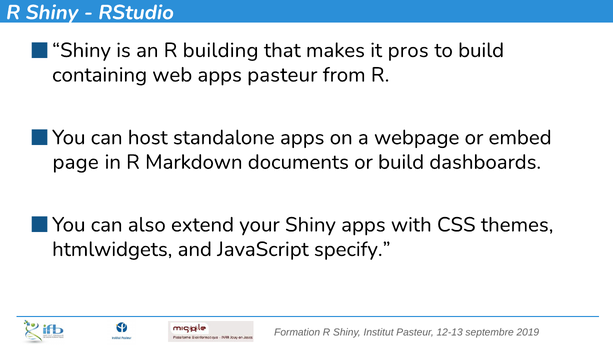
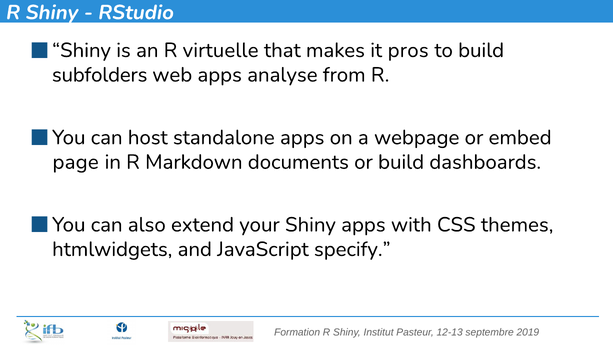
building: building -> virtuelle (221, 50)
containing: containing -> subfolders (100, 75)
apps pasteur: pasteur -> analyse (282, 75)
